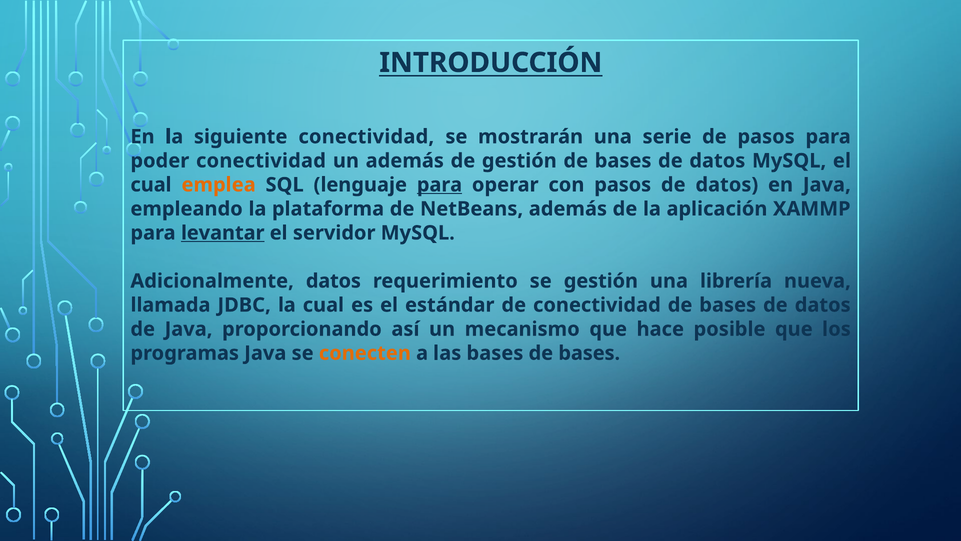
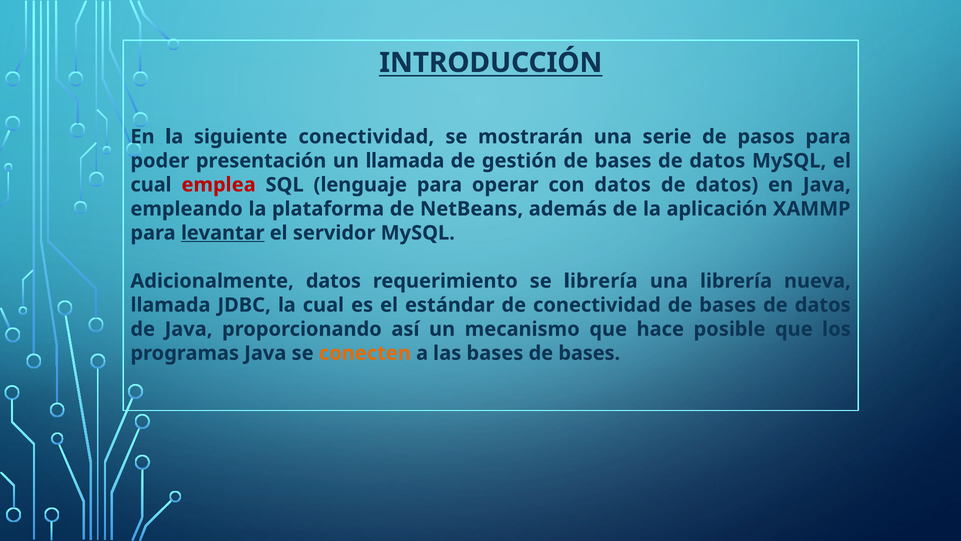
poder conectividad: conectividad -> presentación (261, 161)
un además: además -> llamada (405, 161)
emplea colour: orange -> red (219, 185)
para underline: present -> none (439, 185)
con pasos: pasos -> datos (623, 185)
se gestión: gestión -> librería (601, 281)
